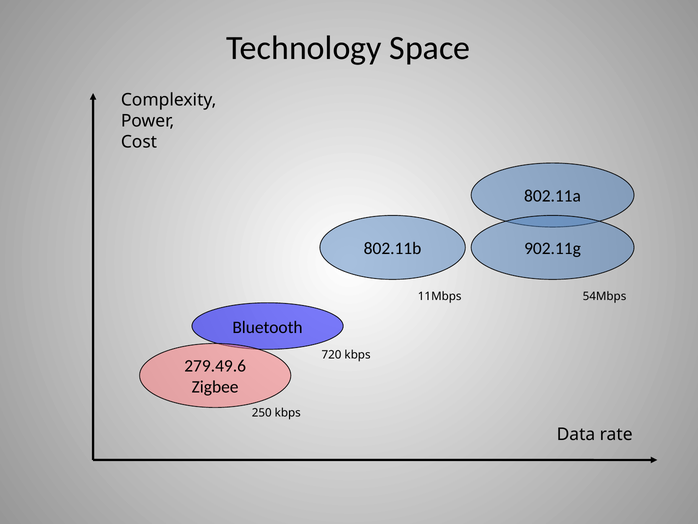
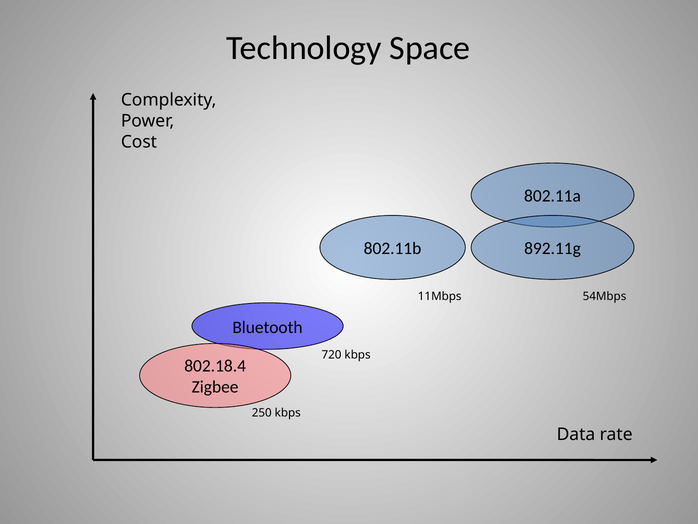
902.11g: 902.11g -> 892.11g (552, 248)
279.49.6: 279.49.6 -> 802.18.4 (215, 366)
